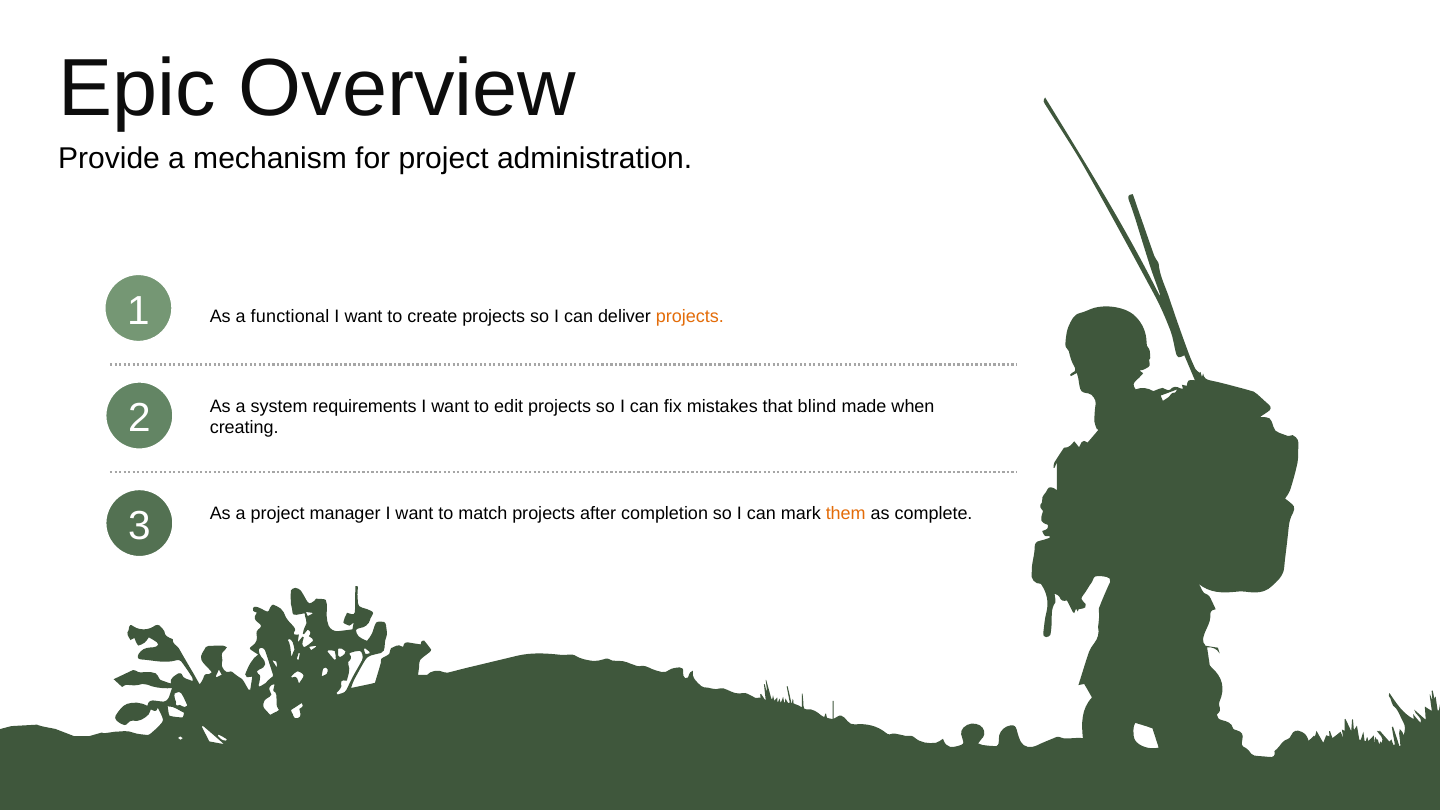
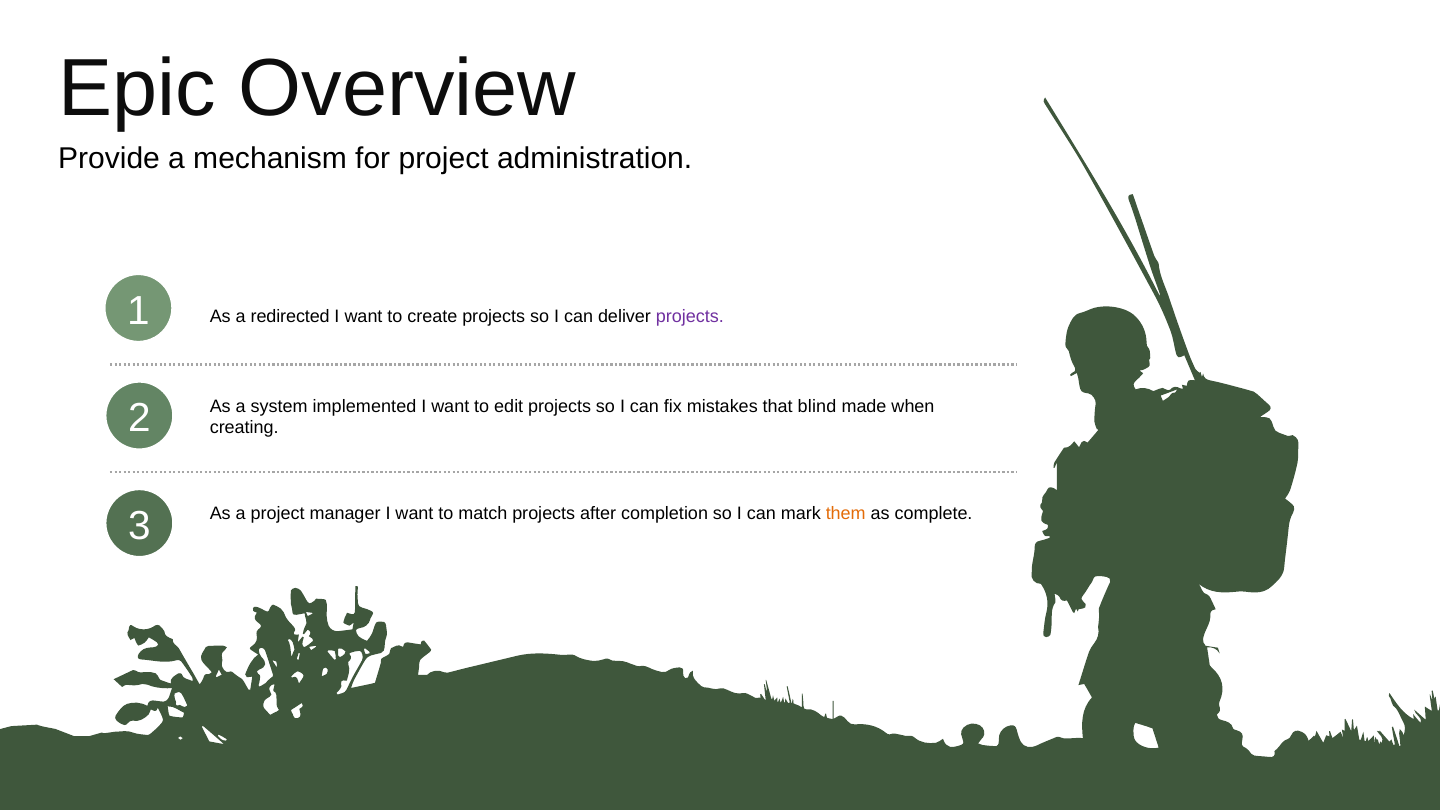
functional: functional -> redirected (290, 317)
projects colour: orange -> purple (690, 317)
requirements: requirements -> implemented (364, 406)
